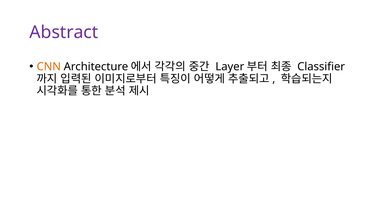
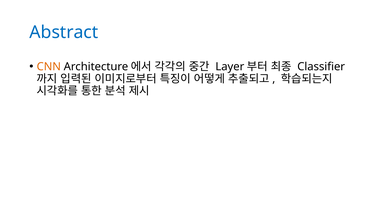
Abstract colour: purple -> blue (64, 32)
